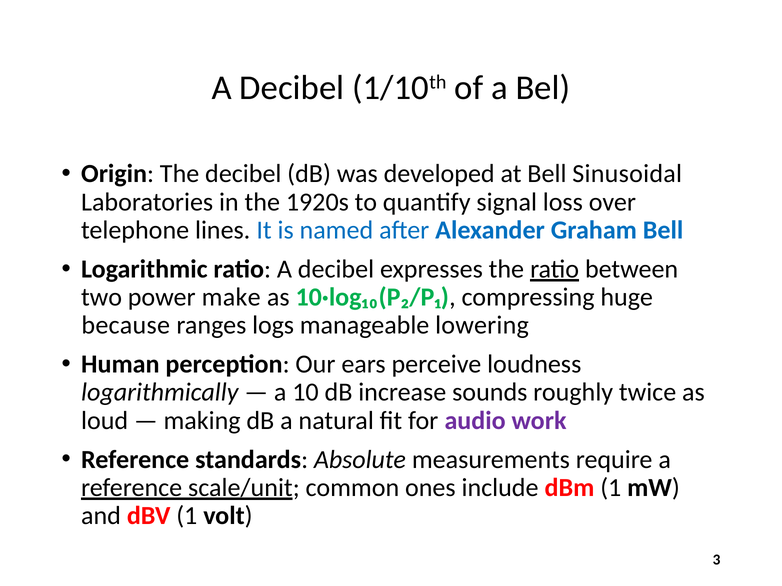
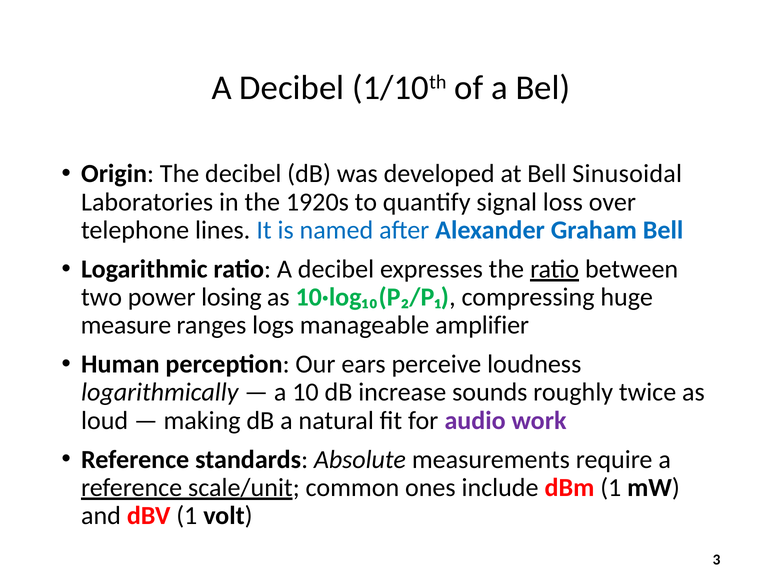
make: make -> losing (231, 297)
because: because -> measure (126, 326)
lowering: lowering -> amplifier (482, 326)
